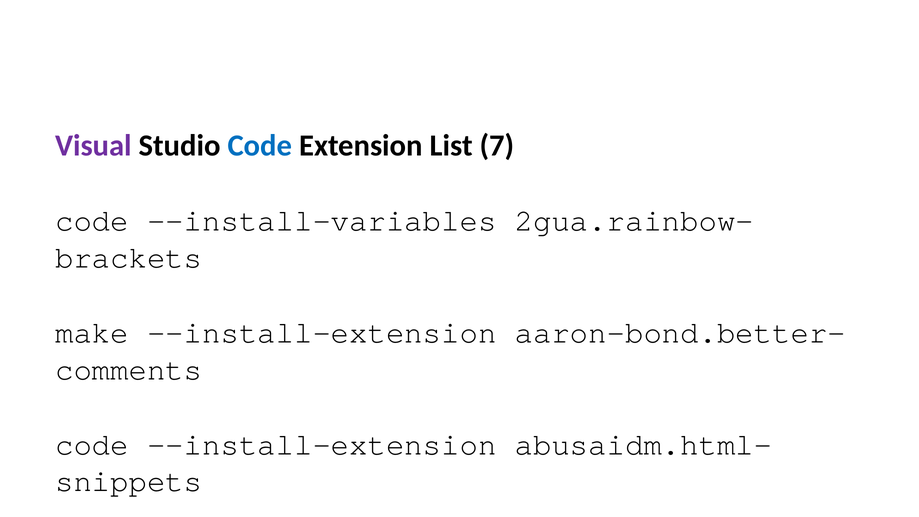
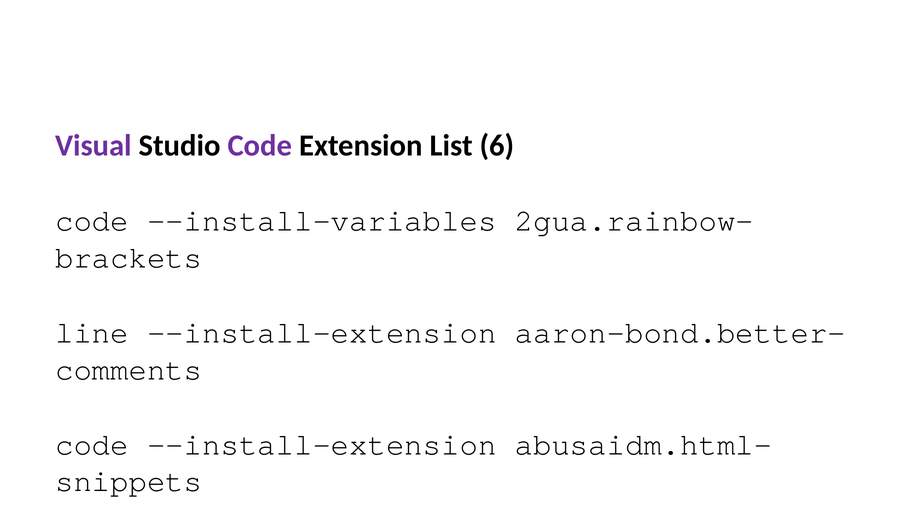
Code colour: blue -> purple (260, 146)
7: 7 -> 6 (497, 146)
make: make -> line (92, 333)
